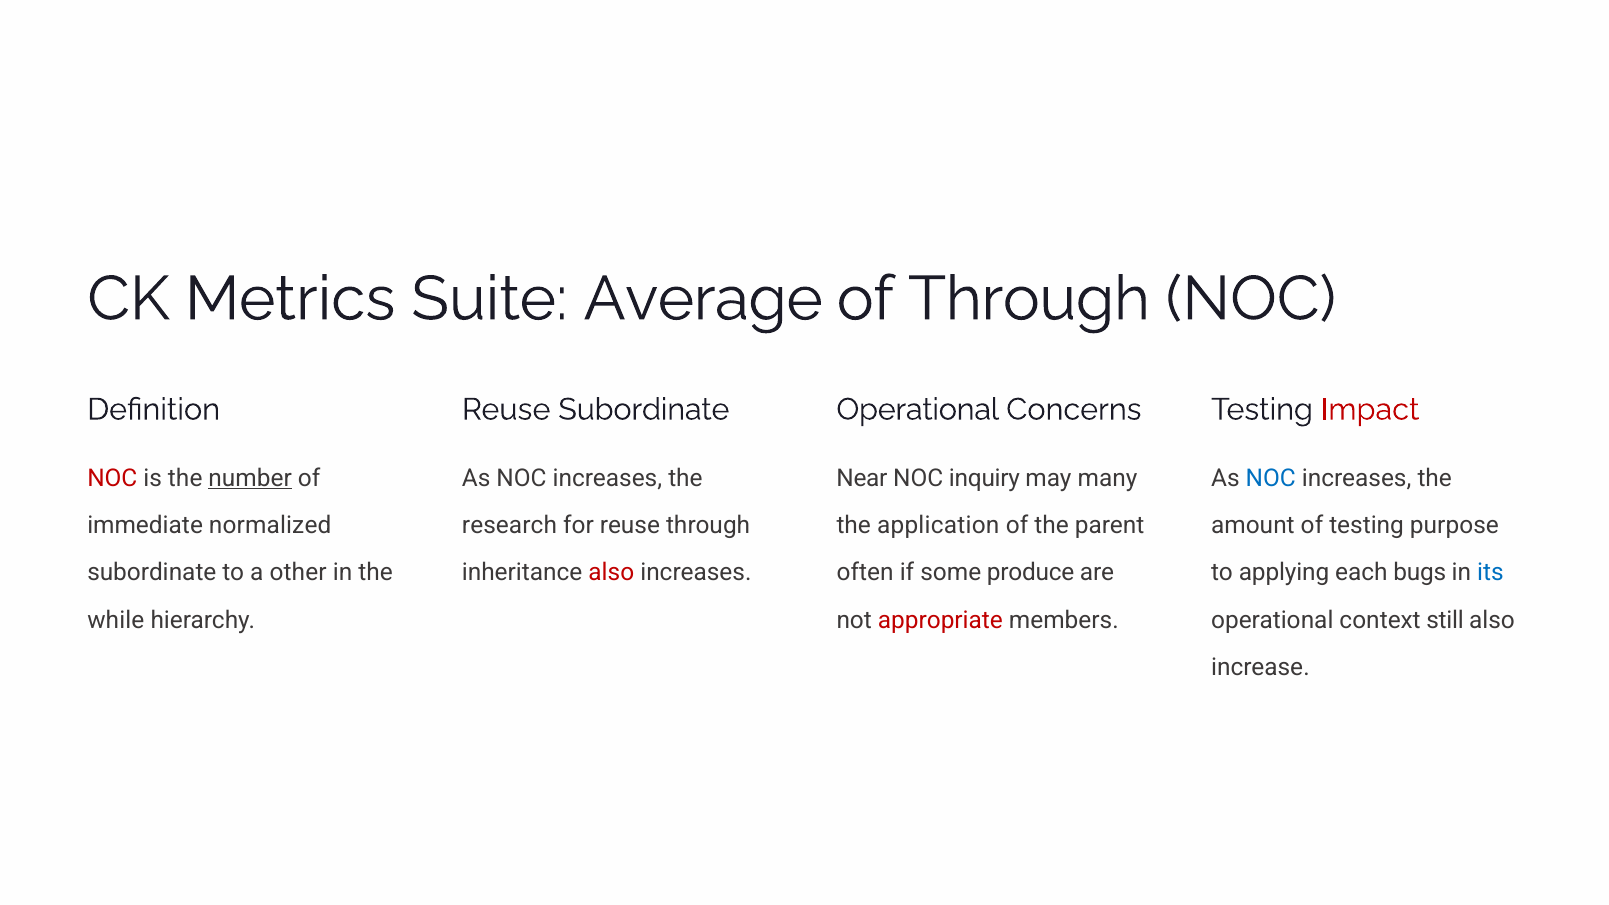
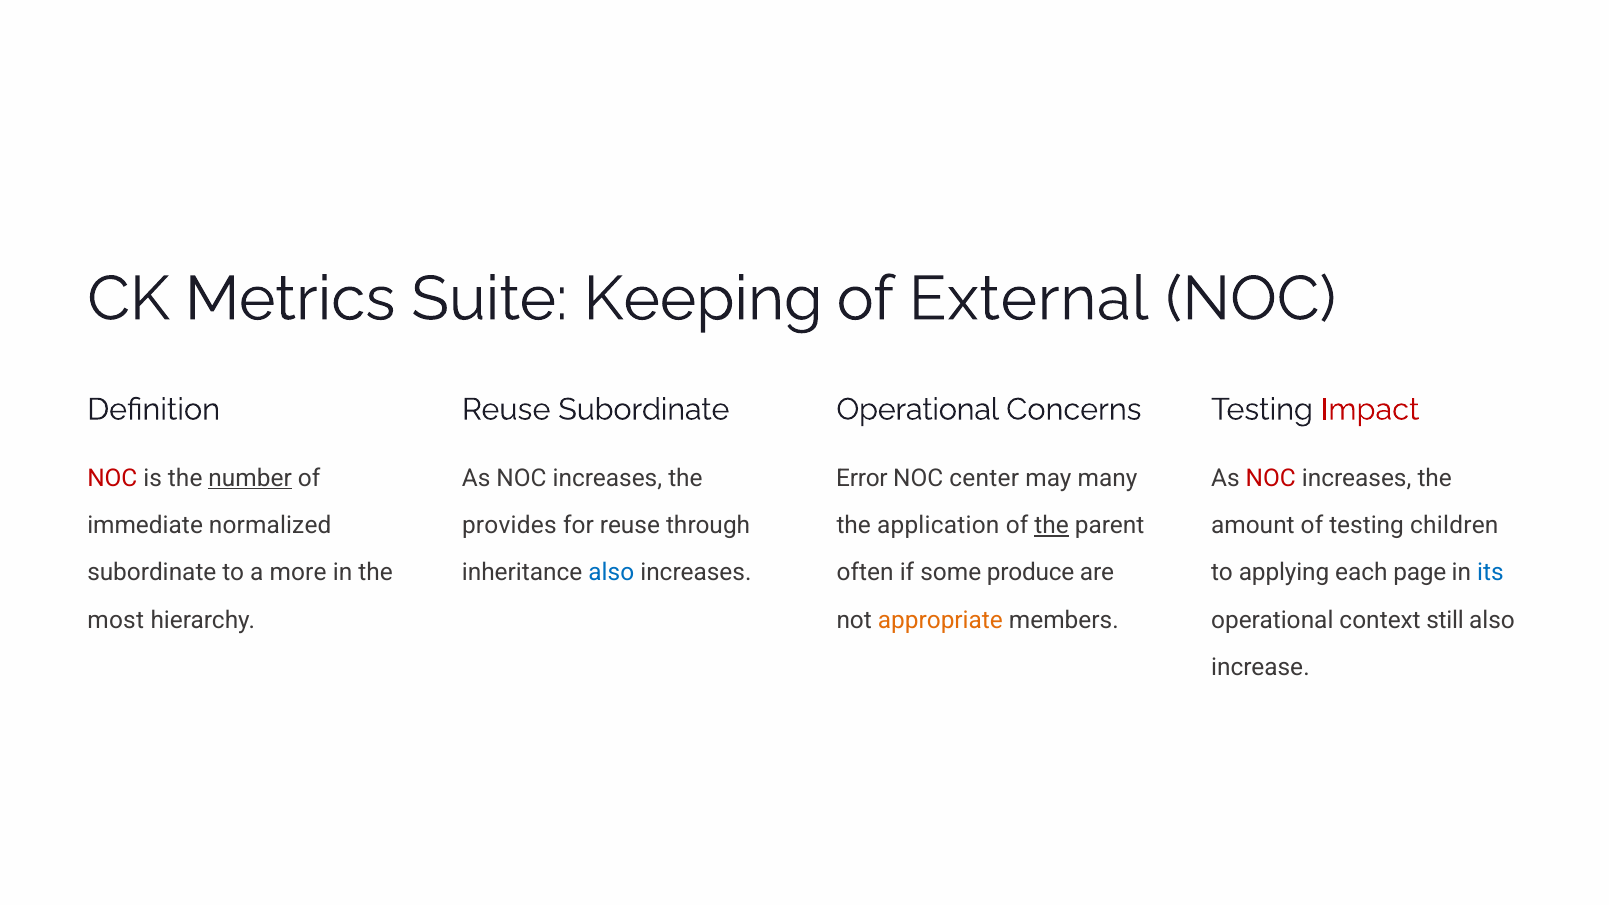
Average: Average -> Keeping (703, 299)
of Through: Through -> External (1029, 299)
Near: Near -> Error (862, 478)
inquiry: inquiry -> center (984, 478)
NOC colour: blue -> red (1271, 478)
research: research -> provides (509, 526)
the underline: none -> present (1052, 526)
purpose: purpose -> children (1454, 526)
other: other -> more (298, 573)
also colour: red -> blue (611, 573)
bugs: bugs -> page (1420, 573)
while: while -> most (116, 620)
appropriate colour: red -> orange (940, 620)
